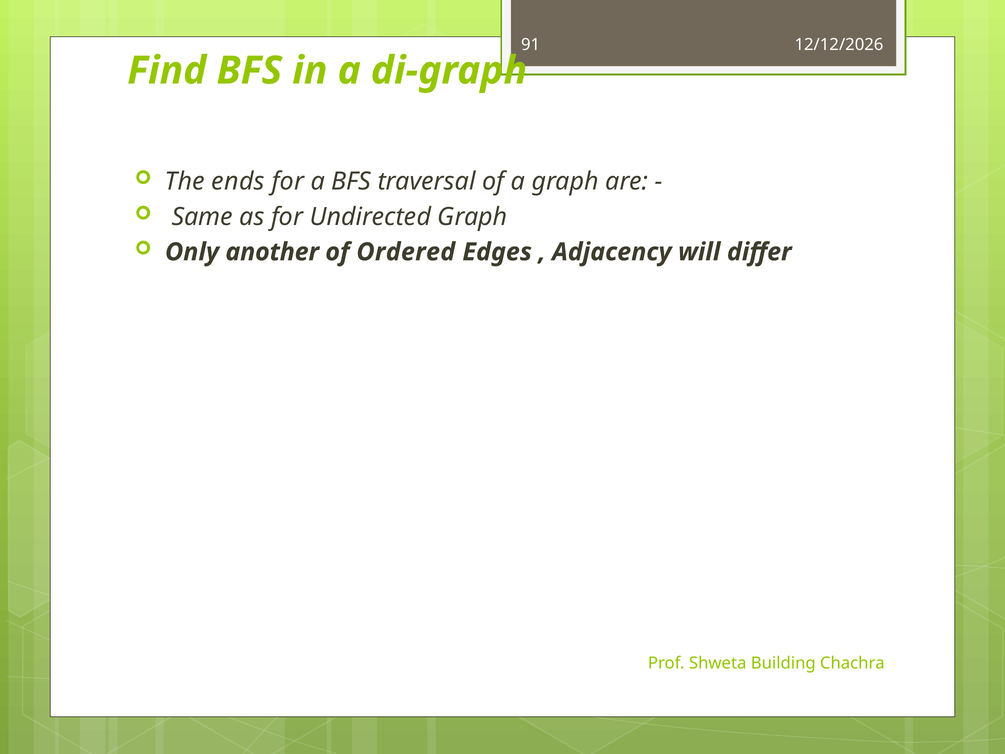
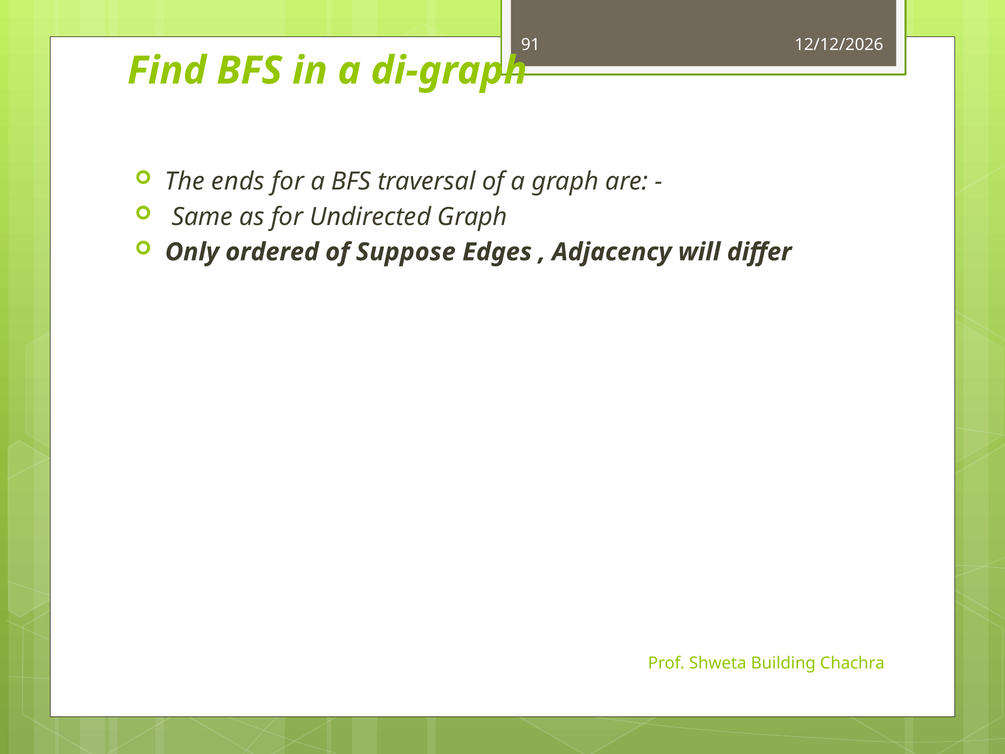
another: another -> ordered (272, 252)
Ordered: Ordered -> Suppose (406, 252)
